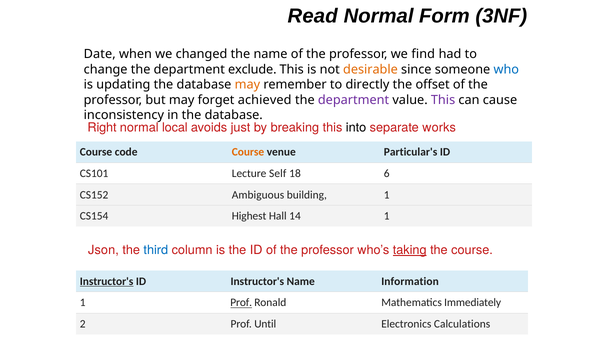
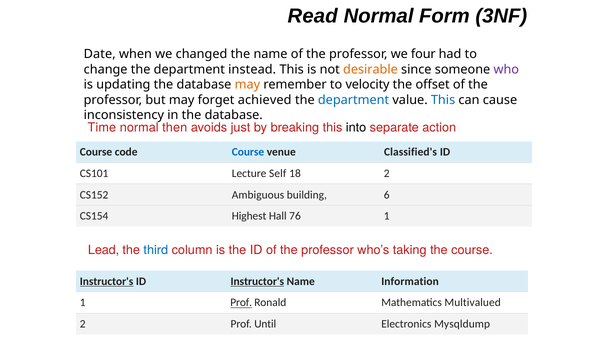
find: find -> four (423, 54)
exclude: exclude -> instead (252, 70)
who colour: blue -> purple (506, 70)
directly: directly -> velocity (368, 85)
department colour: purple -> blue (354, 100)
This colour: purple -> blue (443, 100)
Right: Right -> Time (102, 128)
local: local -> then (175, 128)
works: works -> action (439, 128)
Course colour: orange -> blue (248, 152)
Particular's: Particular's -> Classified's (411, 152)
18 6: 6 -> 2 (387, 174)
building 1: 1 -> 6 (387, 195)
14: 14 -> 76 (295, 216)
Json: Json -> Lead (104, 250)
taking underline: present -> none (410, 250)
Instructor's underline: none -> present (257, 281)
Immediately: Immediately -> Multivalued (473, 303)
Calculations: Calculations -> Mysqldump (462, 324)
